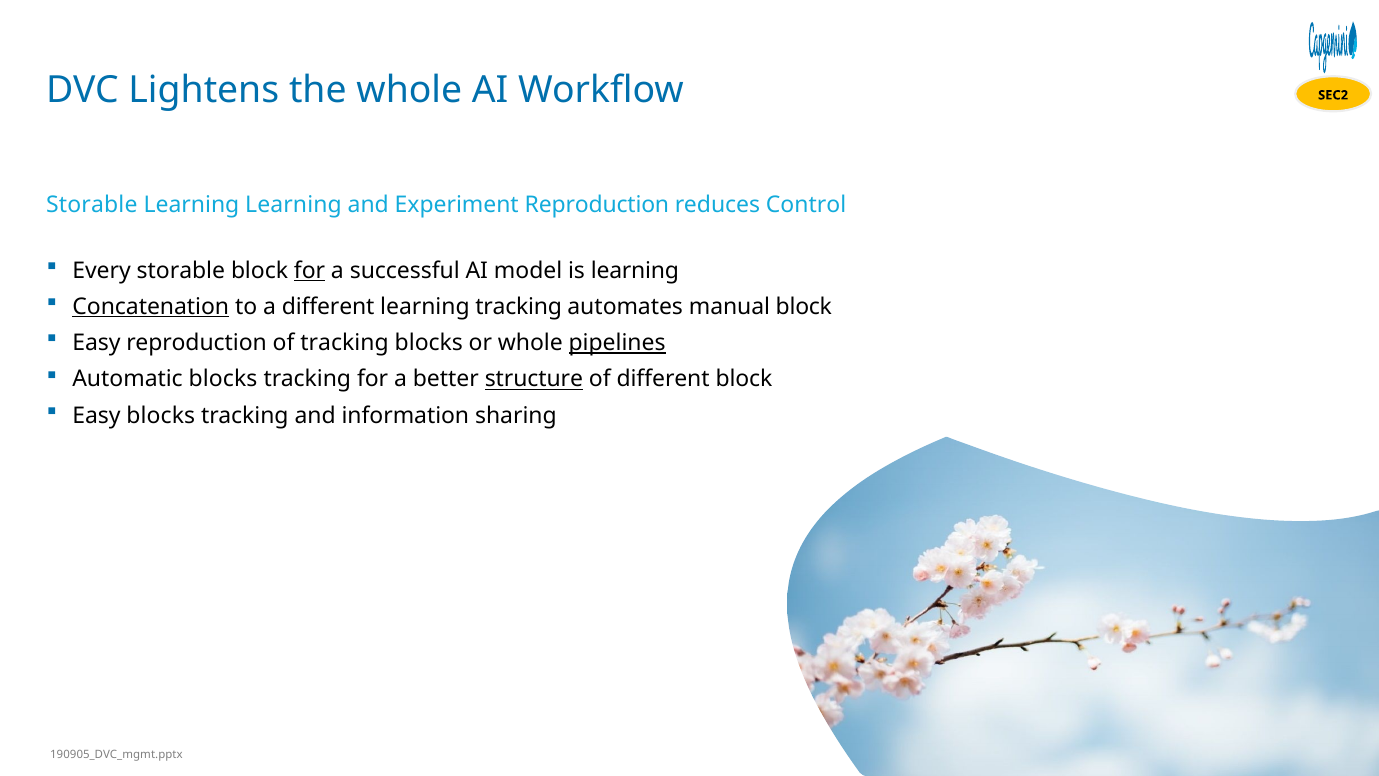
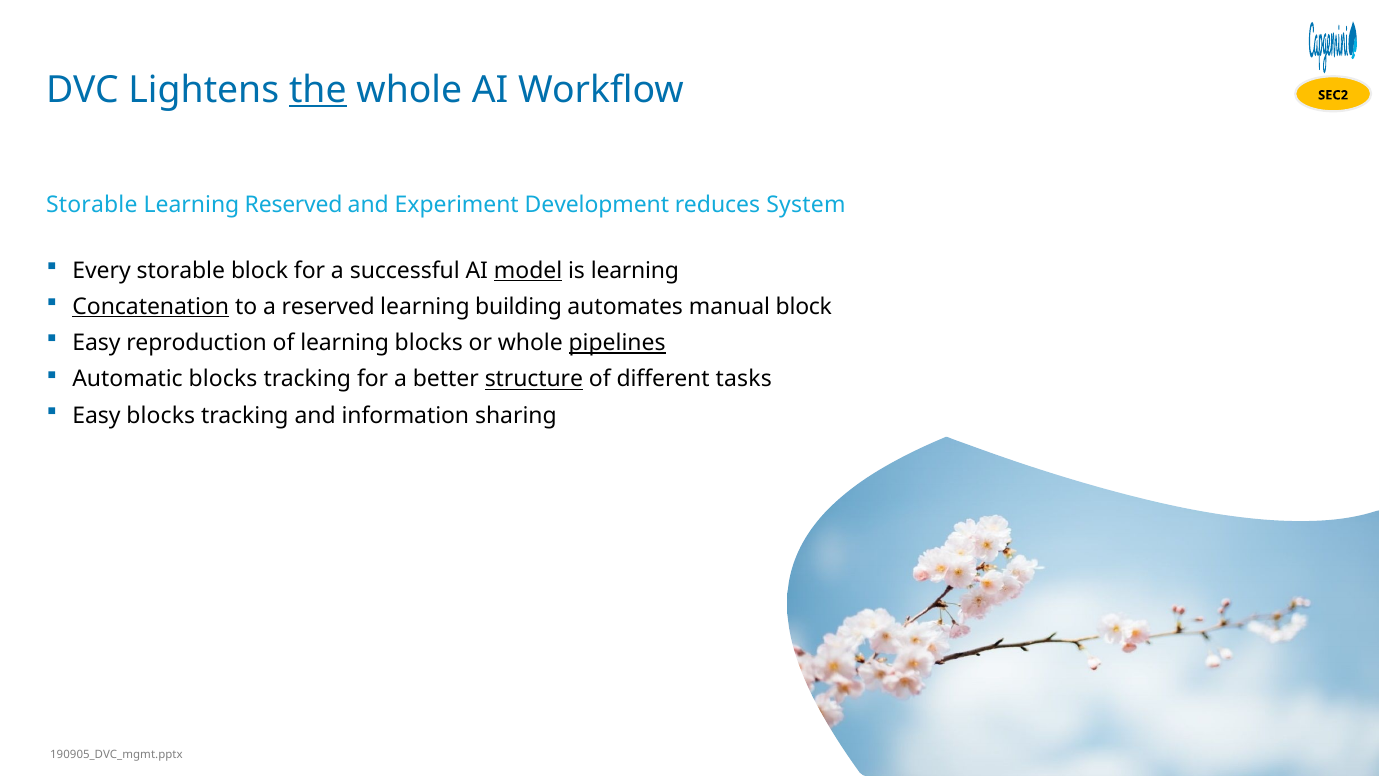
the underline: none -> present (318, 90)
Learning Learning: Learning -> Reserved (294, 205)
Experiment Reproduction: Reproduction -> Development (597, 205)
Control: Control -> System (806, 205)
for underline: present -> none (310, 271)
model underline: none -> present (528, 271)
a different: different -> reserved (328, 307)
learning tracking: tracking -> building (519, 307)
of tracking: tracking -> learning (345, 343)
different block: block -> tasks (744, 379)
